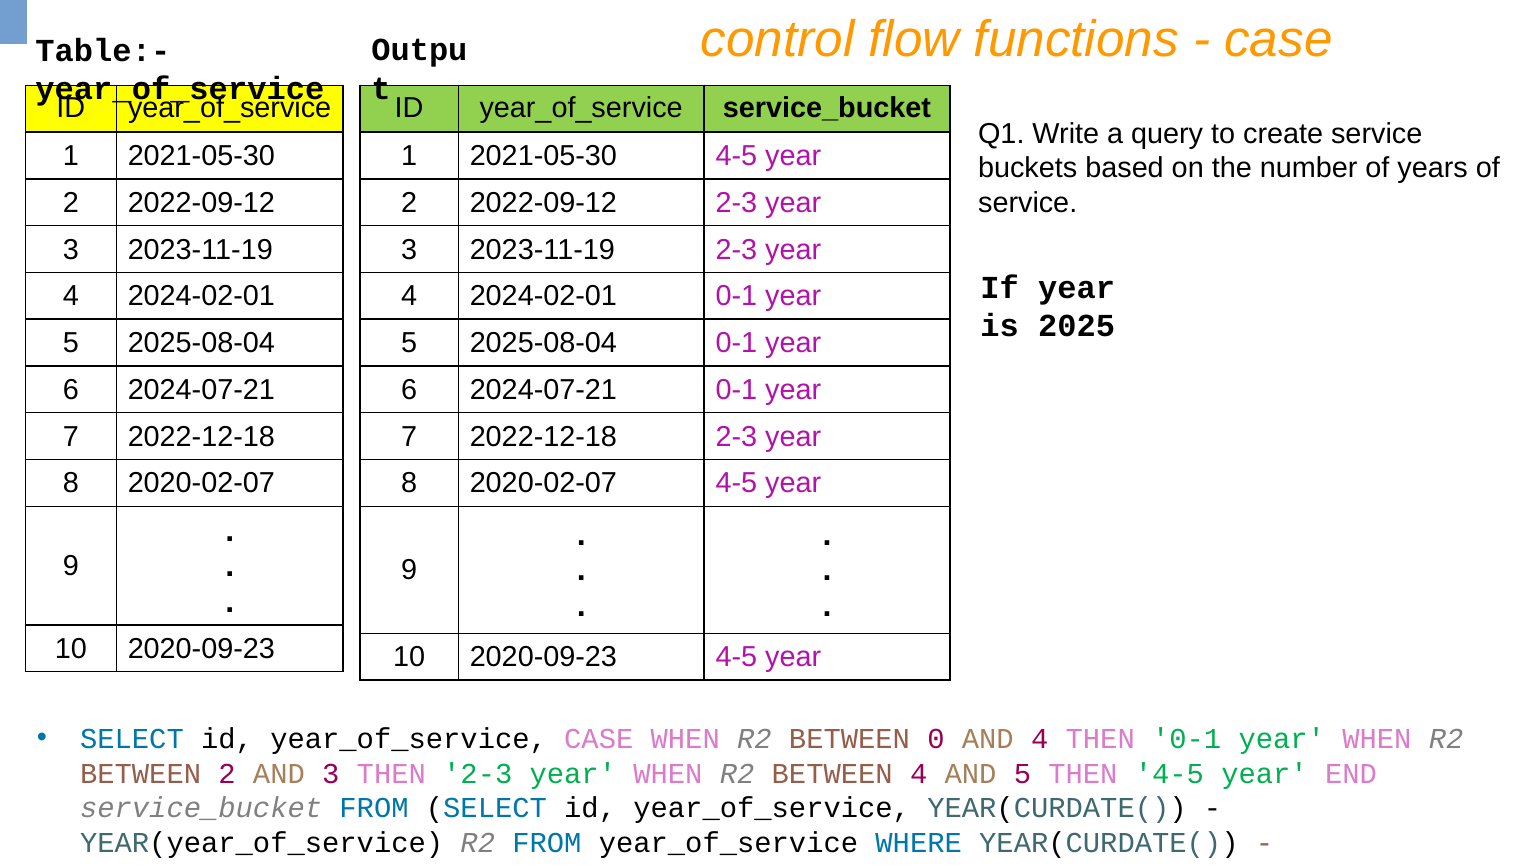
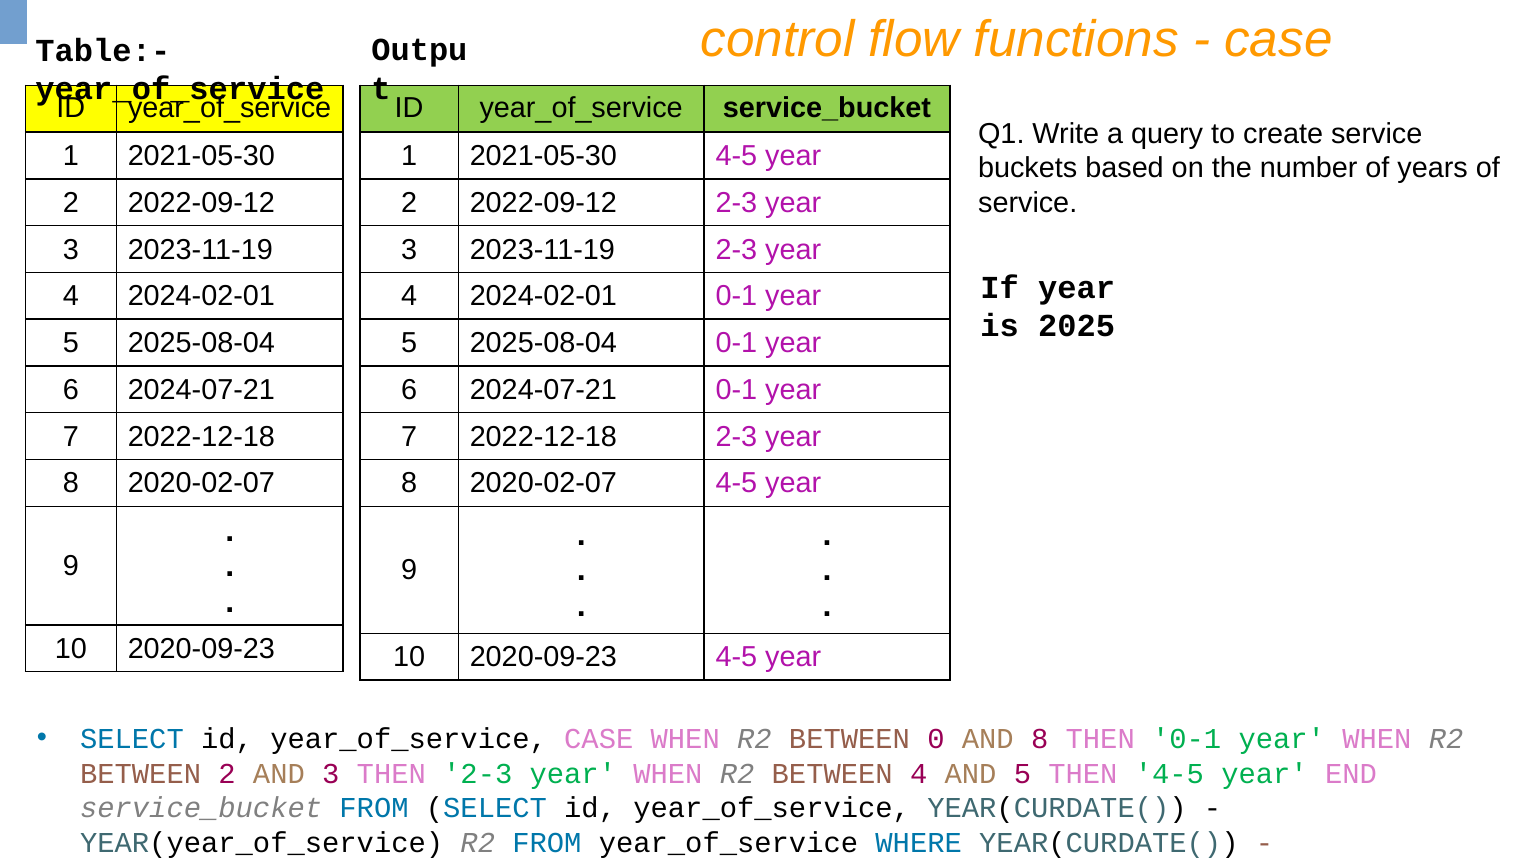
AND 4: 4 -> 8 (1040, 739)
